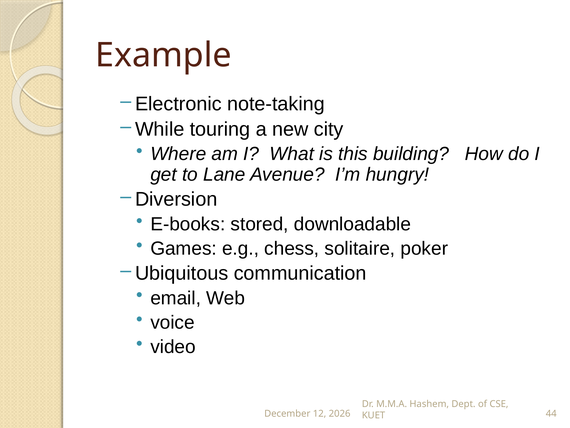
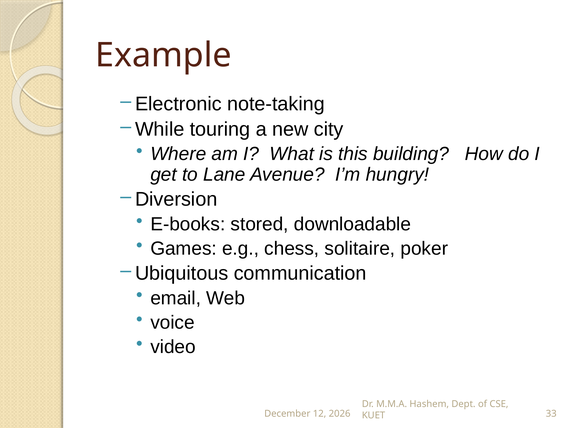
44: 44 -> 33 (551, 413)
